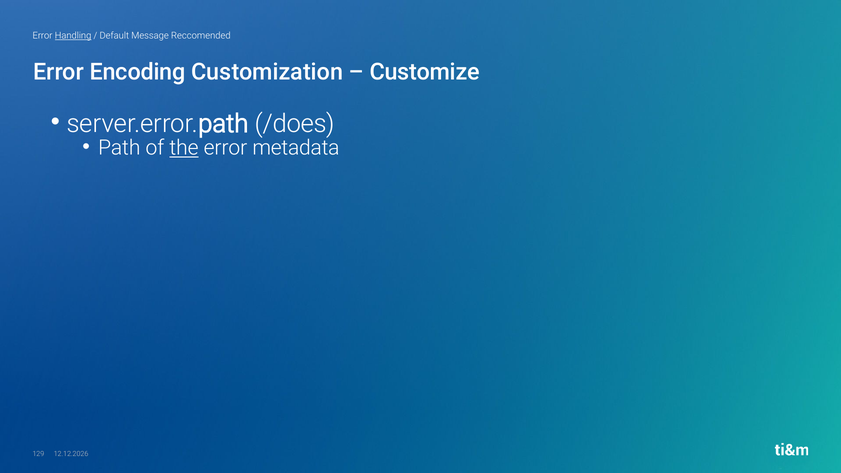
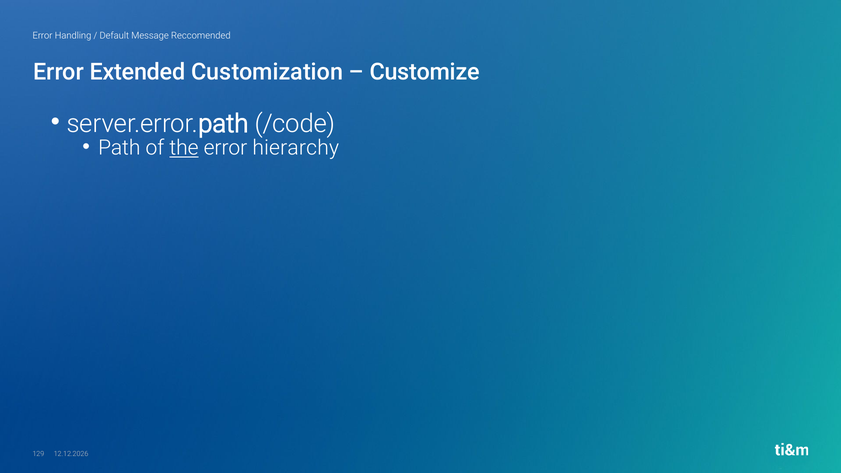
Handling underline: present -> none (73, 36)
Encoding: Encoding -> Extended (138, 72)
/does: /does -> /code (295, 124)
metadata: metadata -> hierarchy (296, 148)
